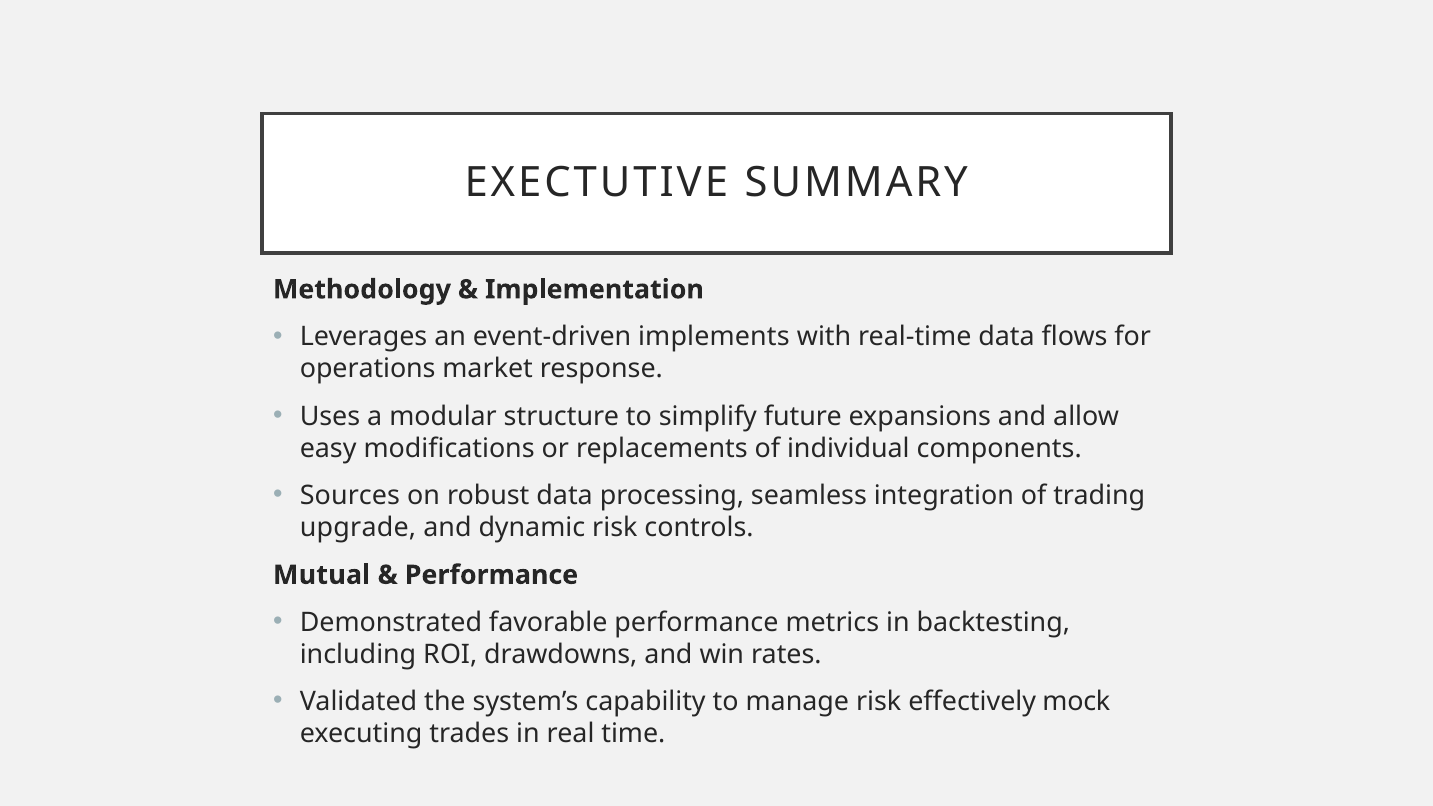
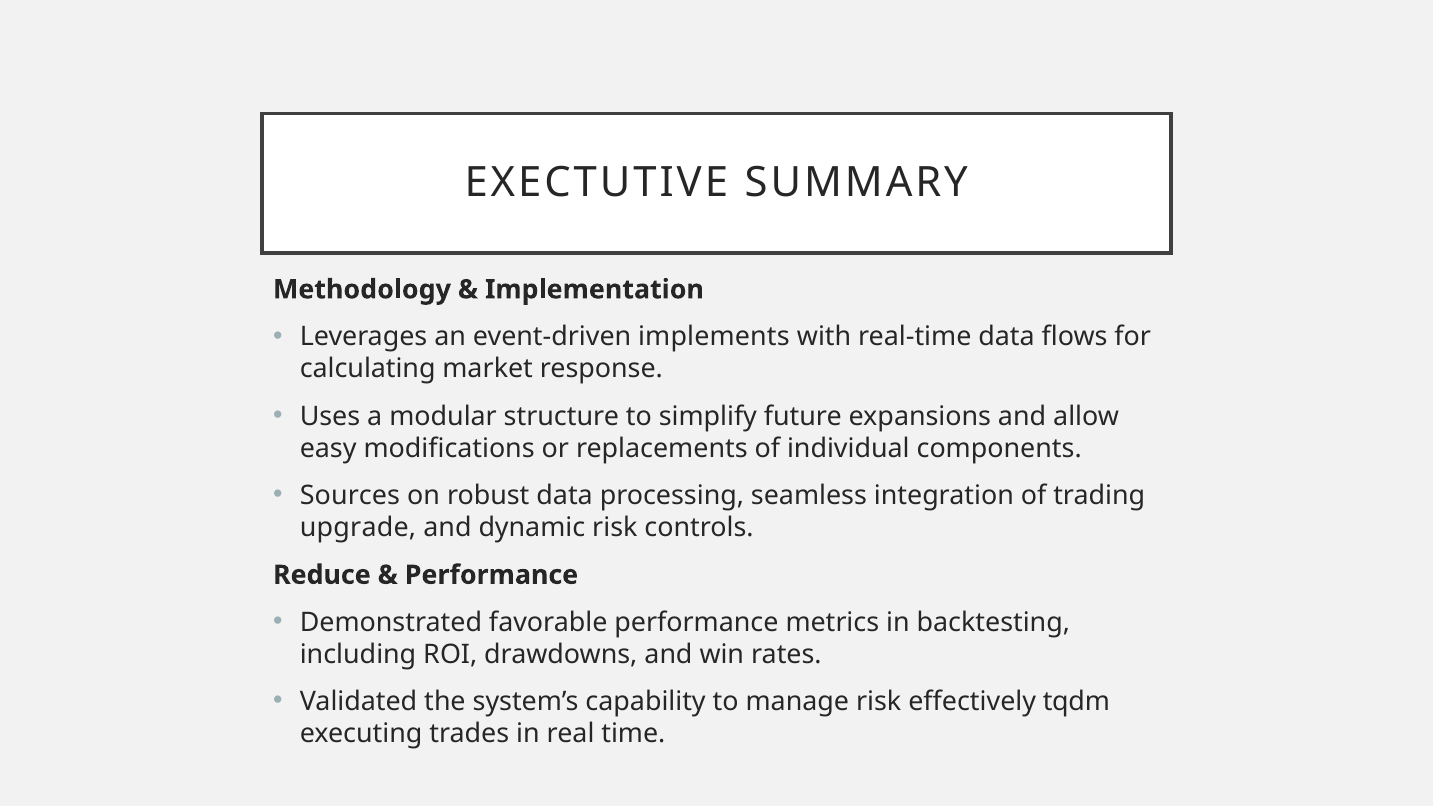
operations: operations -> calculating (368, 369)
Mutual: Mutual -> Reduce (322, 575)
mock: mock -> tqdm (1076, 702)
